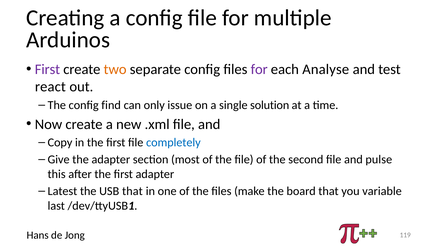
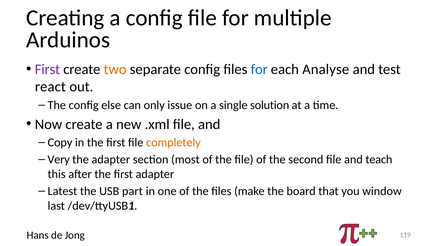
for colour: purple -> blue (259, 69)
find: find -> else (111, 105)
completely colour: blue -> orange (173, 142)
Give: Give -> Very (59, 159)
pulse: pulse -> teach (379, 159)
USB that: that -> part (132, 191)
variable: variable -> window (382, 191)
